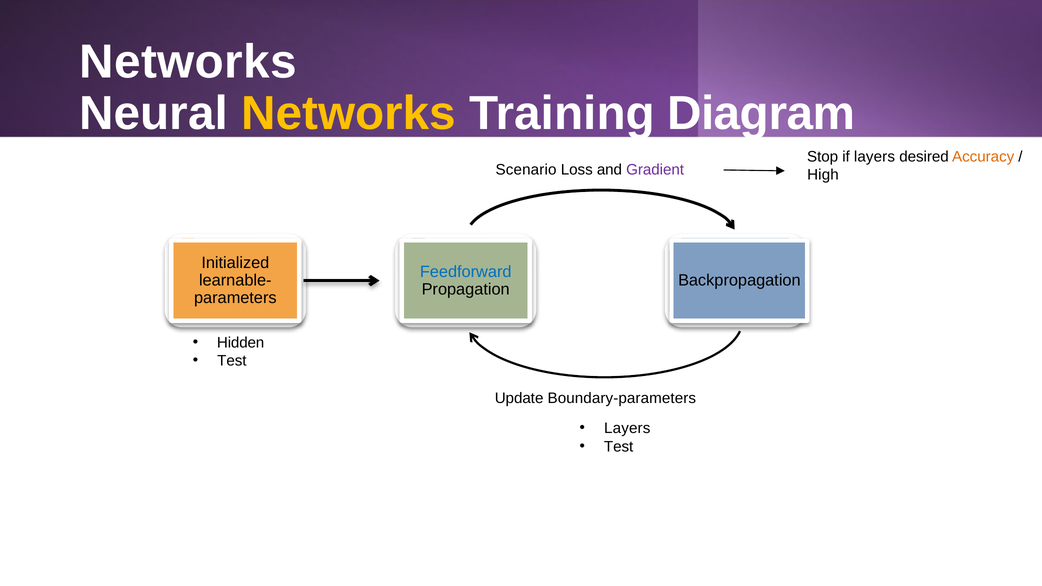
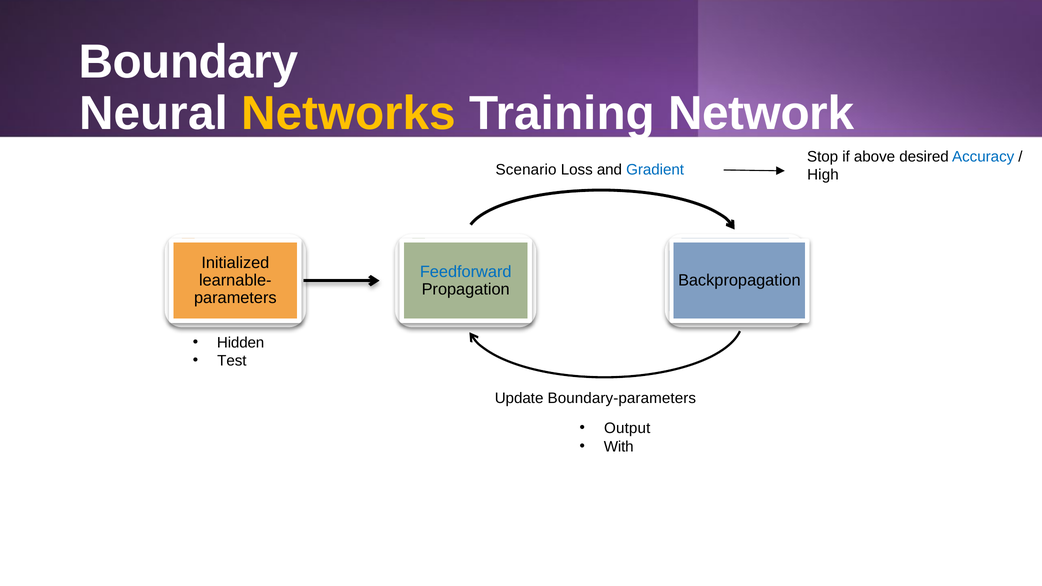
Networks: Networks -> Boundary (188, 62)
Diagram: Diagram -> Network (761, 113)
if layers: layers -> above (875, 157)
Accuracy colour: orange -> blue (983, 157)
Gradient colour: purple -> blue (655, 170)
Layers: Layers -> Output (627, 428)
Test: Test -> With (619, 447)
